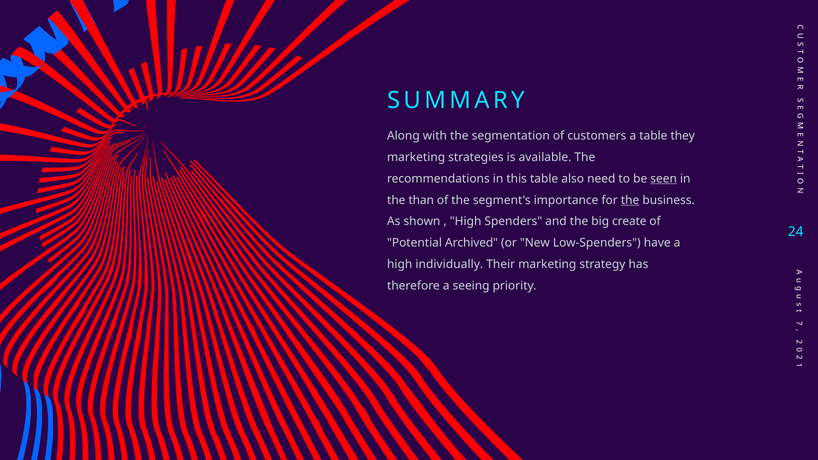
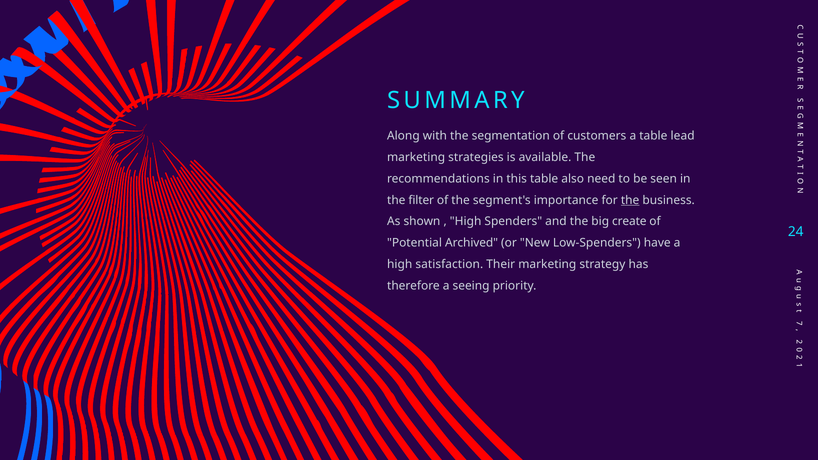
they: they -> lead (683, 136)
seen underline: present -> none (664, 179)
than: than -> filter (421, 200)
individually: individually -> satisfaction (449, 265)
